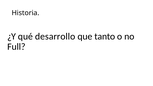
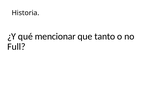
desarrollo: desarrollo -> mencionar (55, 36)
